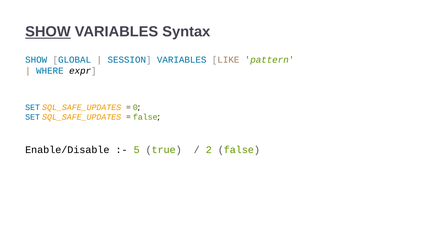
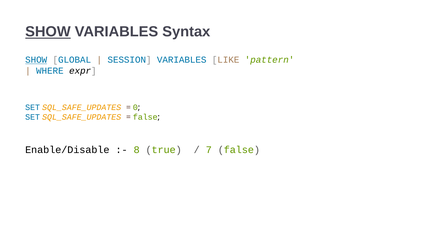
SHOW underline: none -> present (36, 60)
5: 5 -> 8 (137, 150)
2: 2 -> 7 (209, 150)
